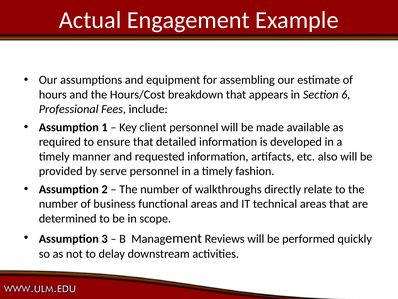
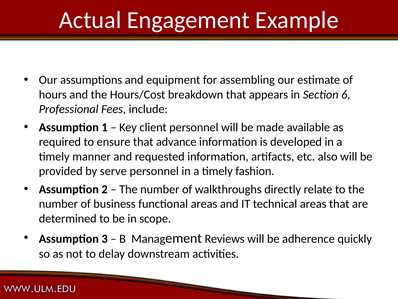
detailed: detailed -> advance (176, 142)
performed: performed -> adherence (308, 238)
